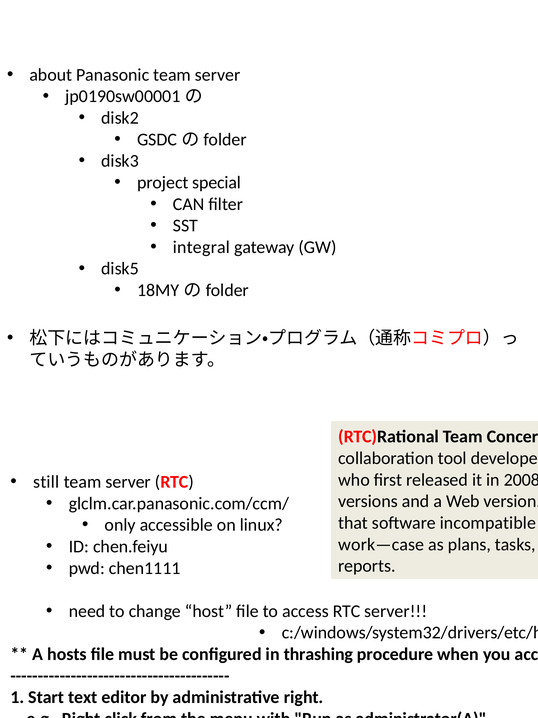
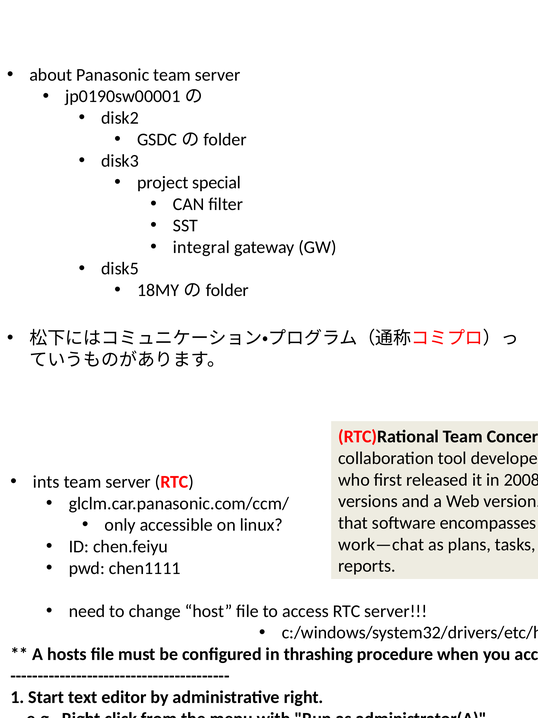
still: still -> ints (46, 482)
incompatible: incompatible -> encompasses (488, 522)
work—case: work—case -> work—chat (381, 544)
